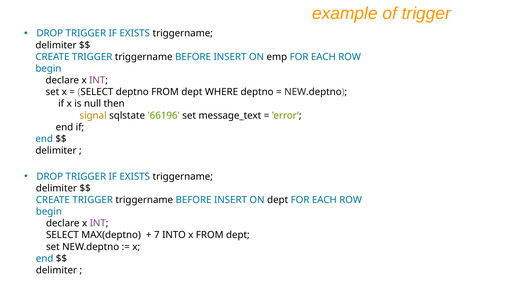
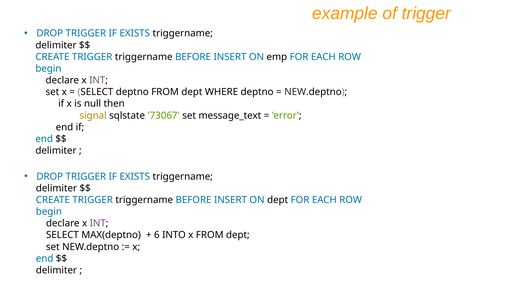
66196: 66196 -> 73067 (164, 115)
7: 7 -> 6 (157, 235)
